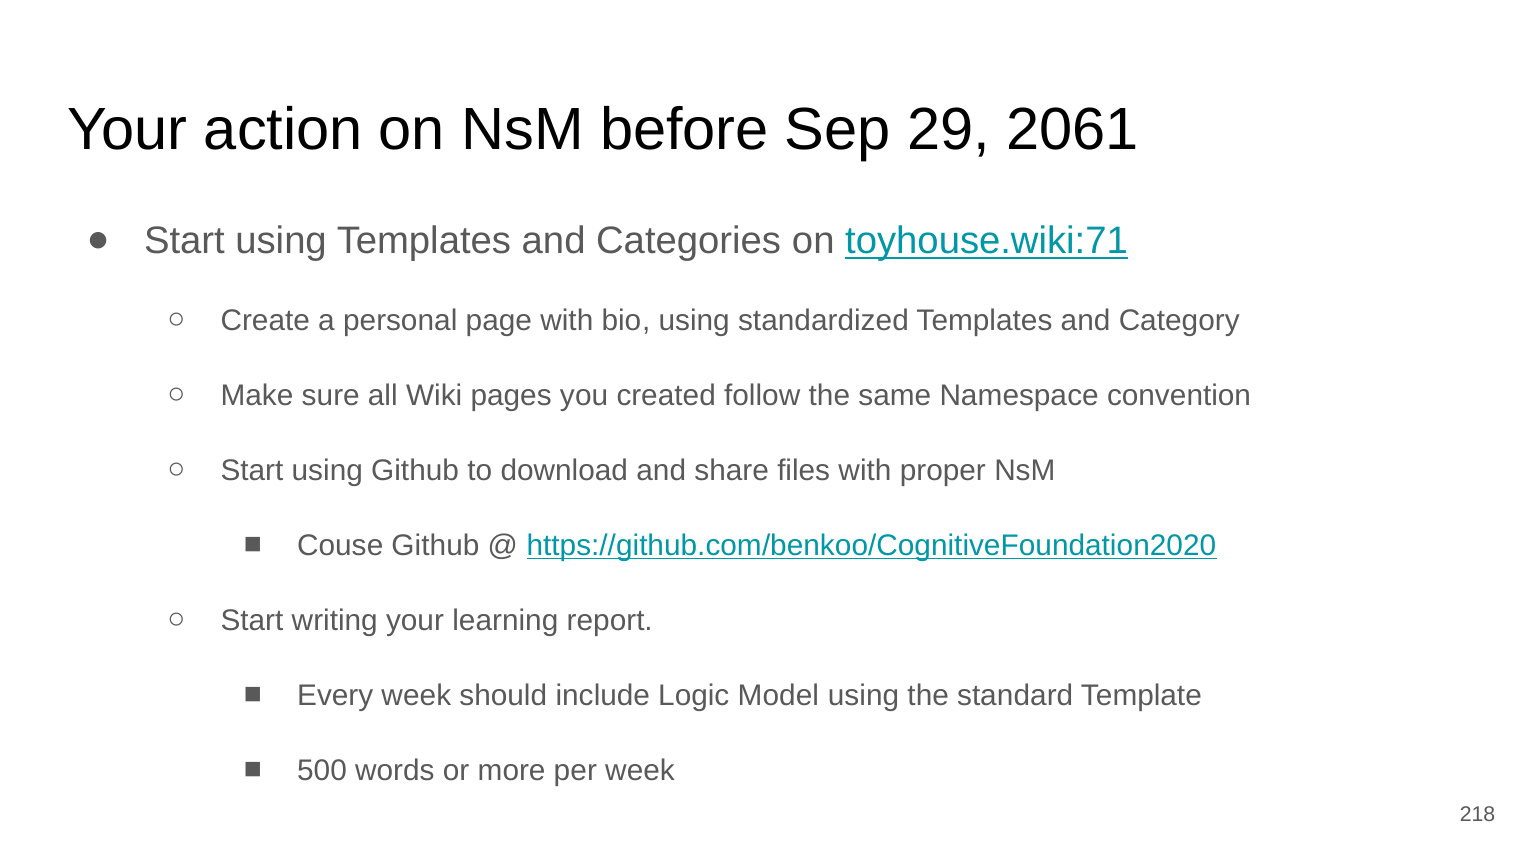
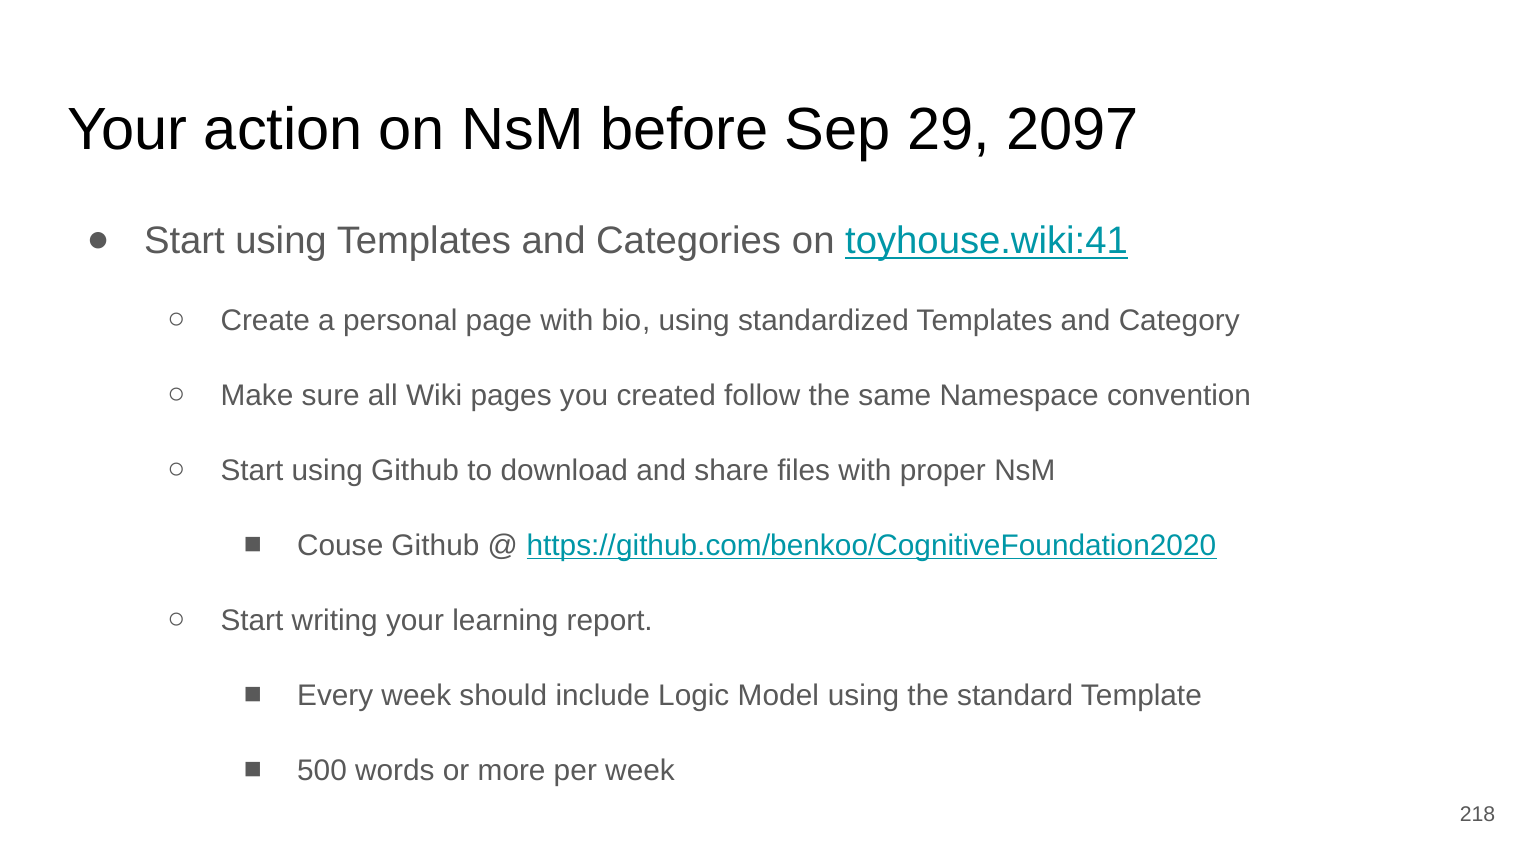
2061: 2061 -> 2097 (1072, 130)
toyhouse.wiki:71: toyhouse.wiki:71 -> toyhouse.wiki:41 (987, 241)
